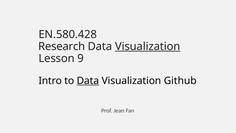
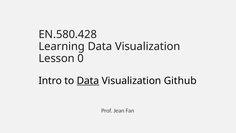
Research: Research -> Learning (62, 46)
Visualization underline: present -> none (148, 46)
9: 9 -> 0 (81, 58)
